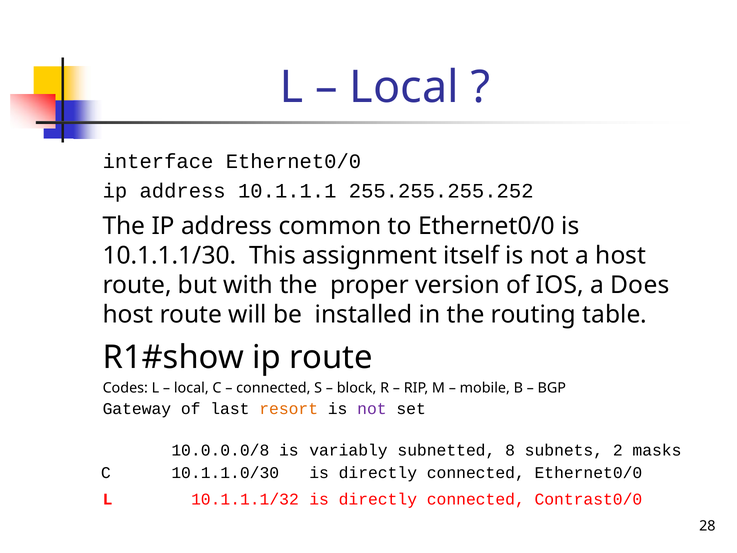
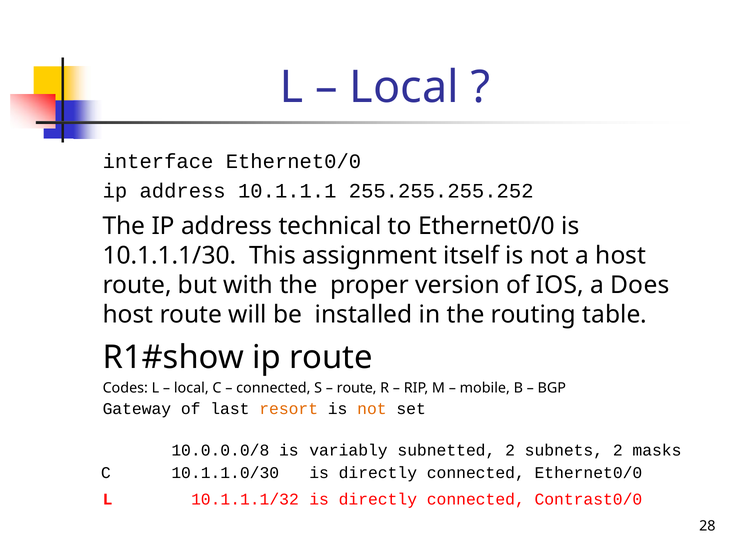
common: common -> technical (330, 226)
block: block -> route (357, 388)
not colour: purple -> orange (372, 409)
subnetted 8: 8 -> 2 (510, 450)
